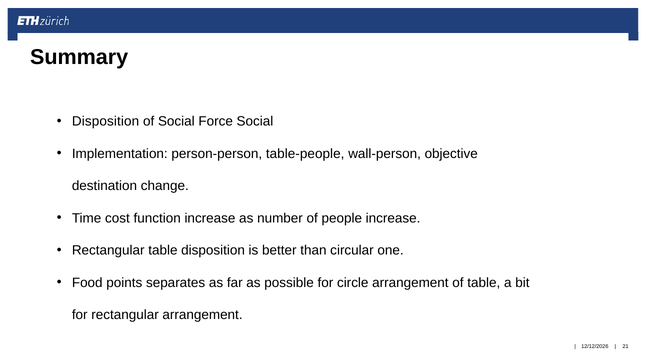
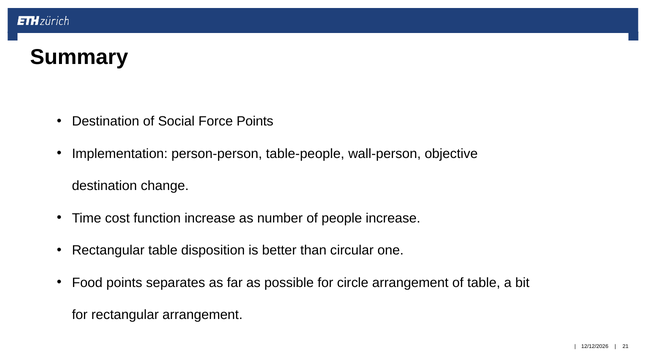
Disposition: Disposition -> Destination (106, 122)
Force Social: Social -> Points (255, 122)
